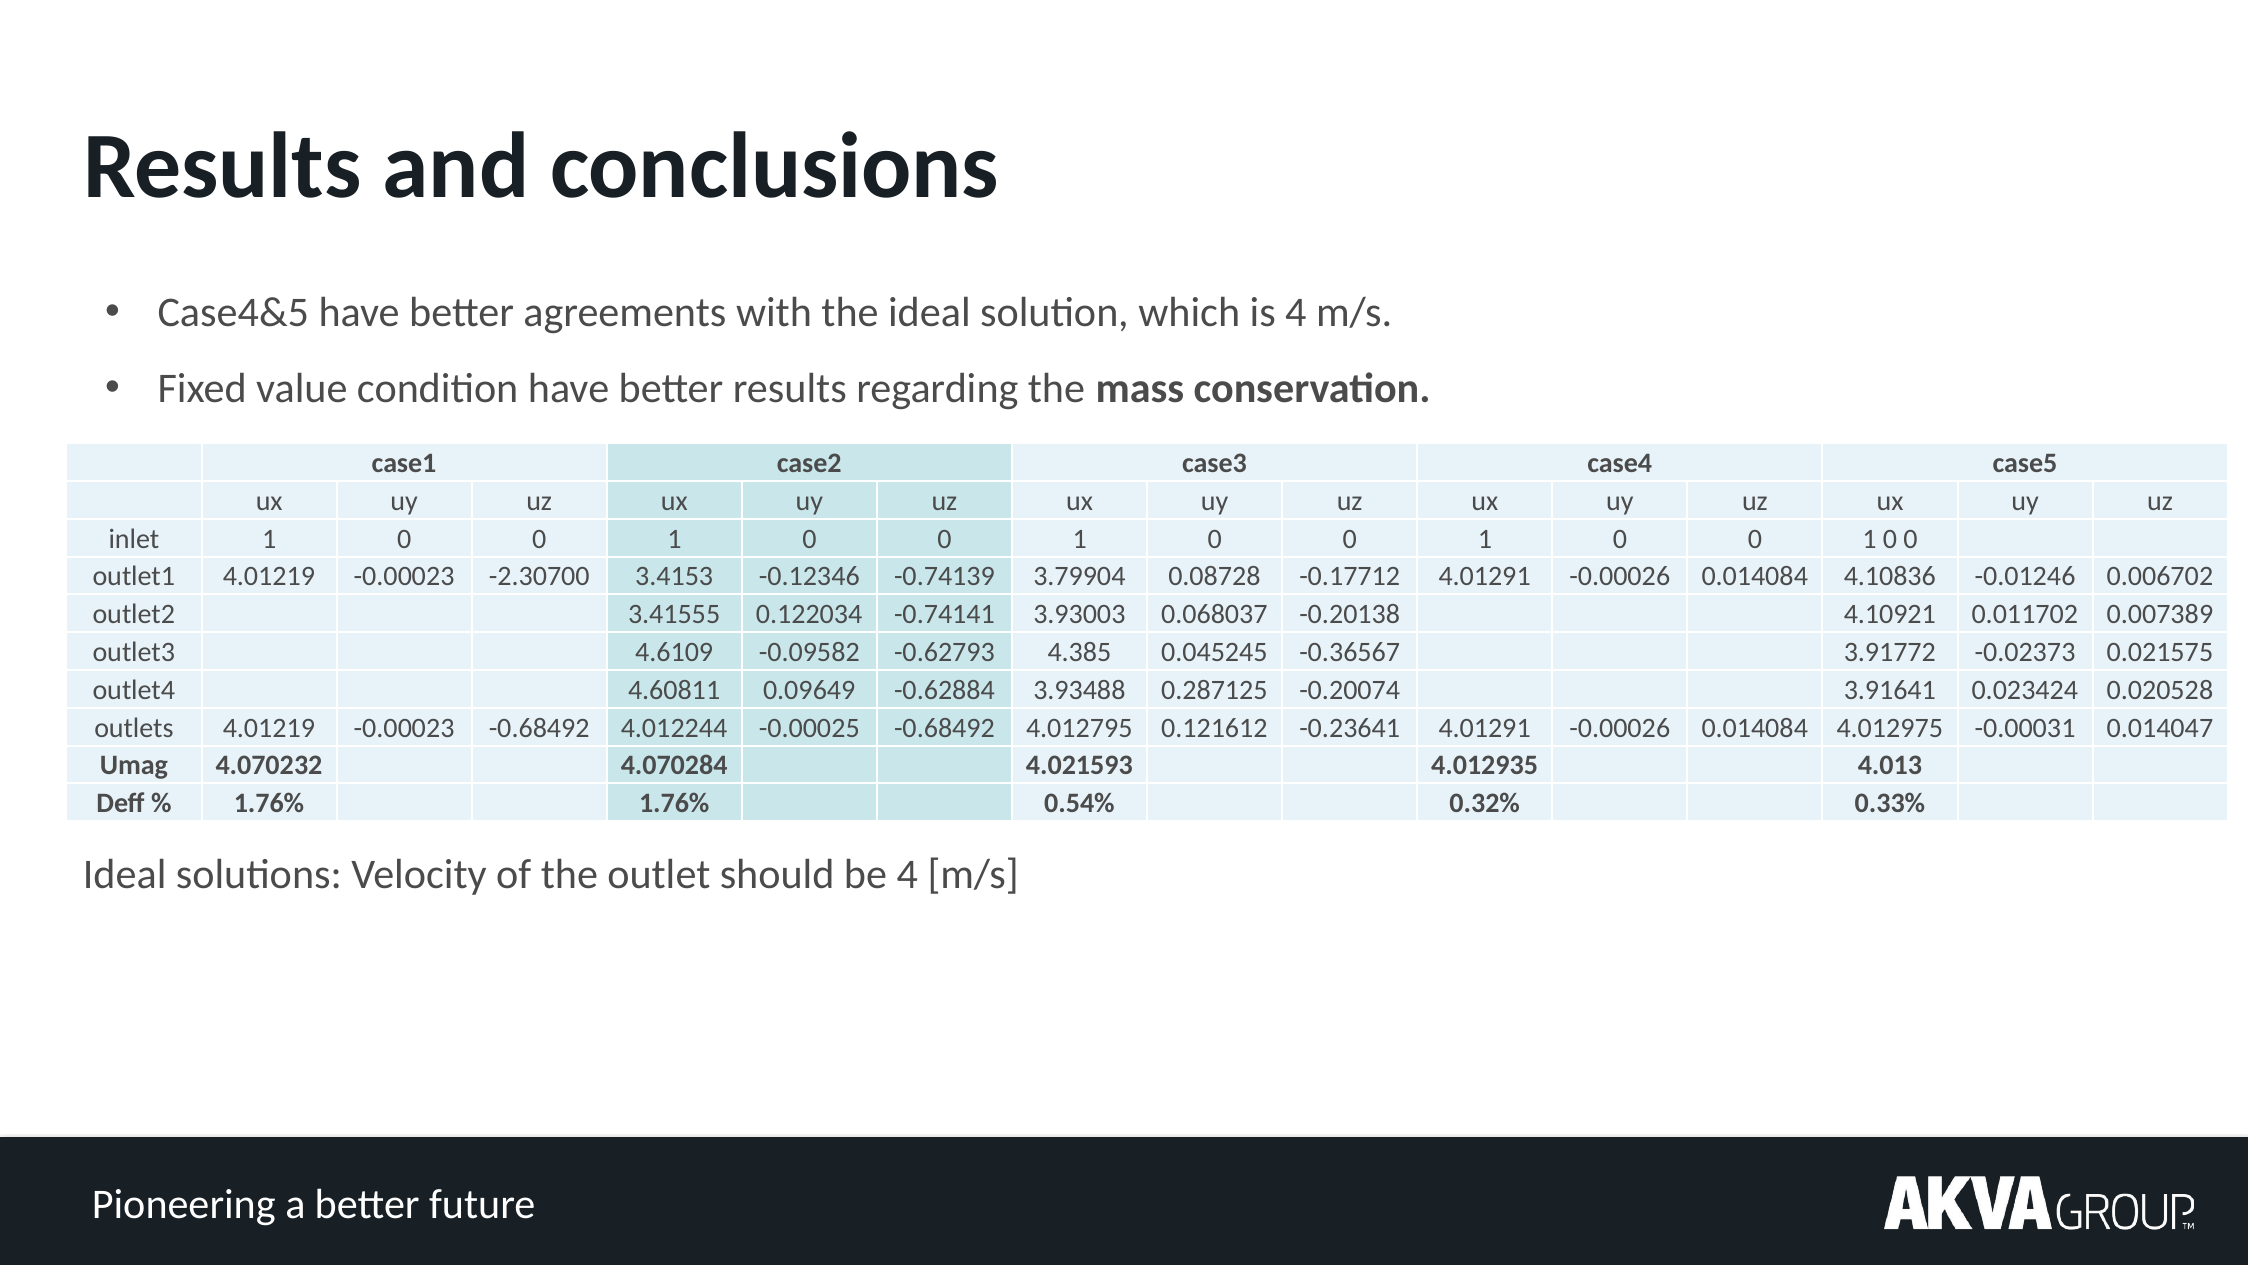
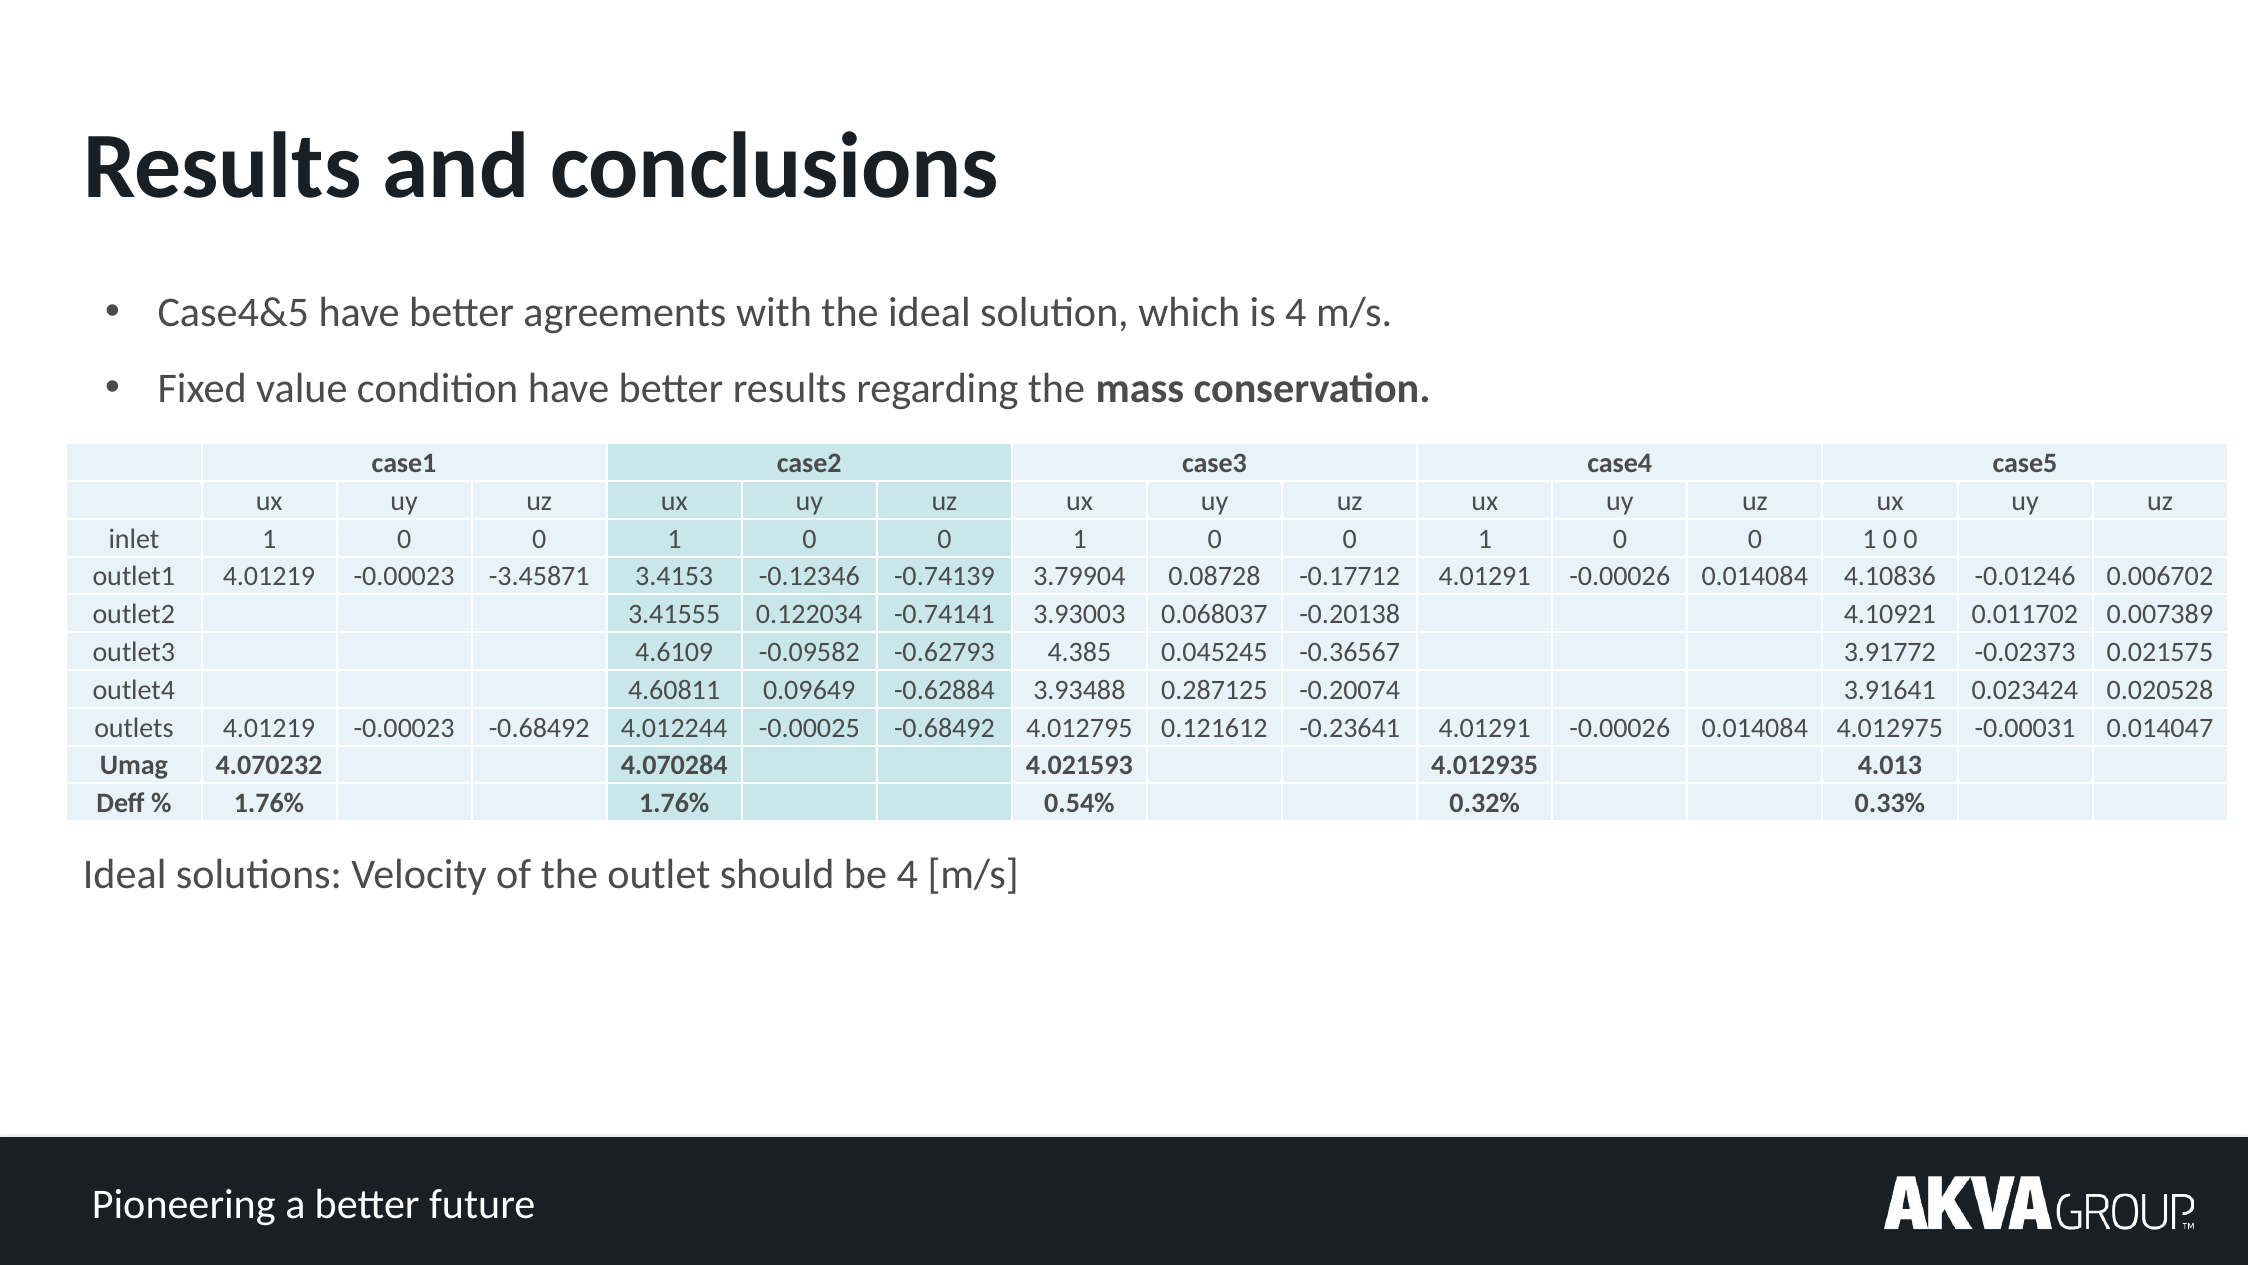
-2.30700: -2.30700 -> -3.45871 (539, 576)
